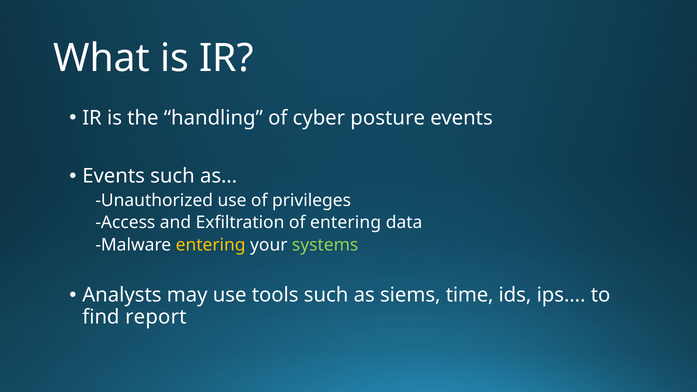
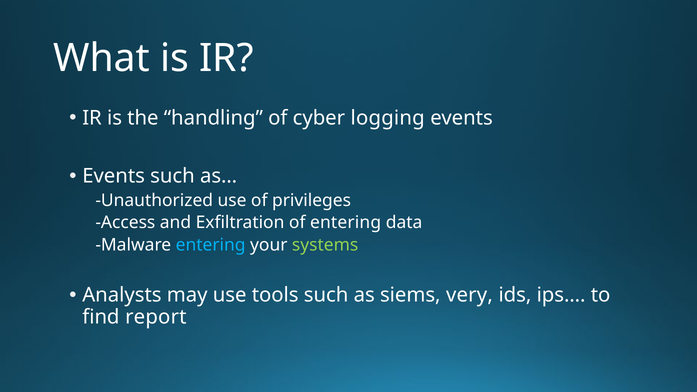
posture: posture -> logging (388, 118)
entering colour: yellow -> light blue (211, 245)
time: time -> very (469, 295)
